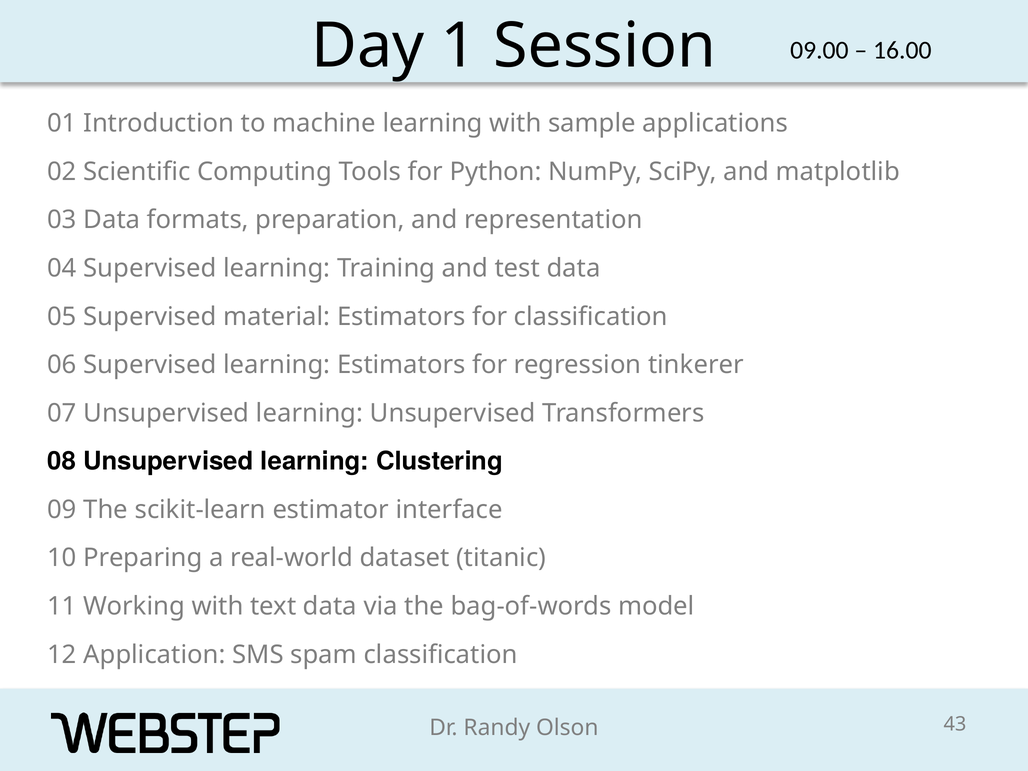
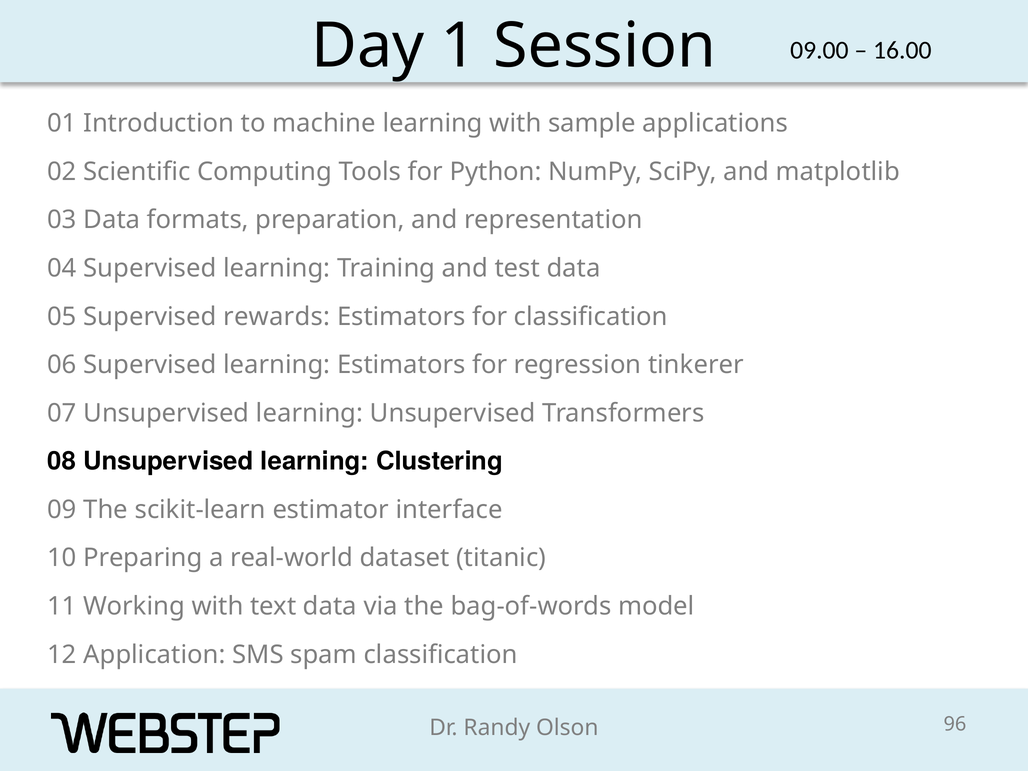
material: material -> rewards (277, 317)
43: 43 -> 96 (955, 724)
